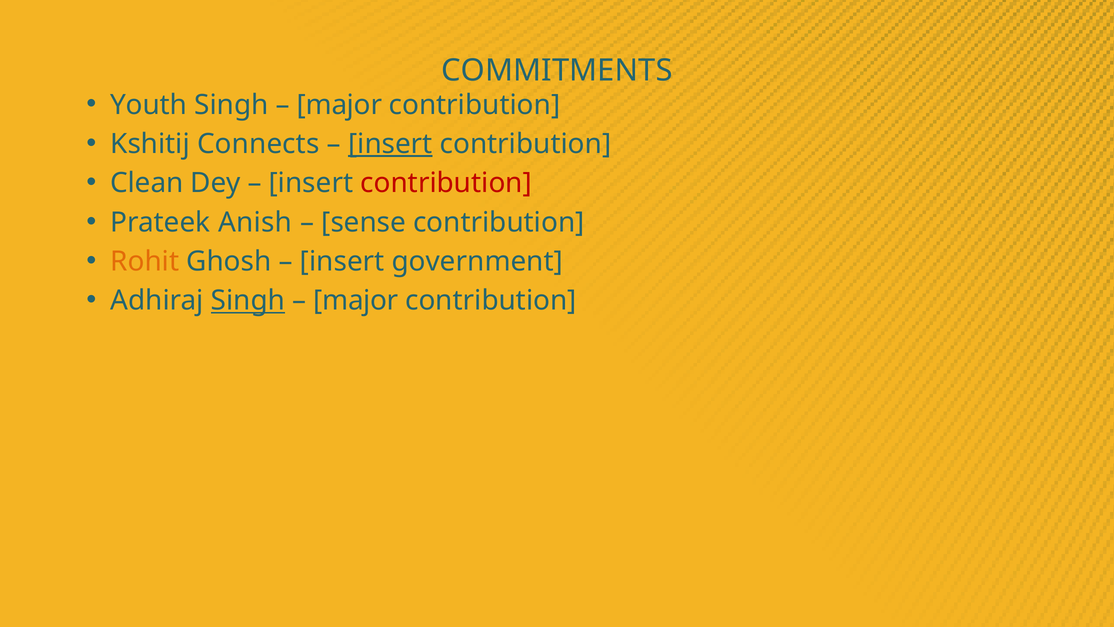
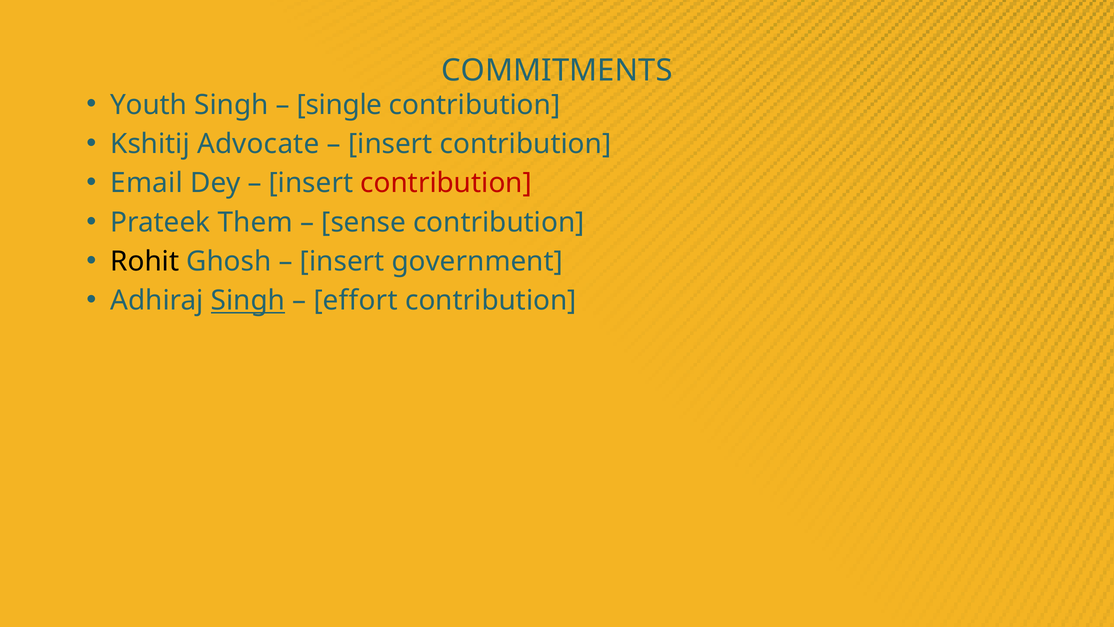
major: major -> single (339, 105)
Connects: Connects -> Advocate (258, 144)
insert underline: present -> none (390, 144)
Clean: Clean -> Email (147, 183)
Anish: Anish -> Them (255, 222)
Rohit colour: orange -> black (145, 261)
major: major -> effort (356, 301)
